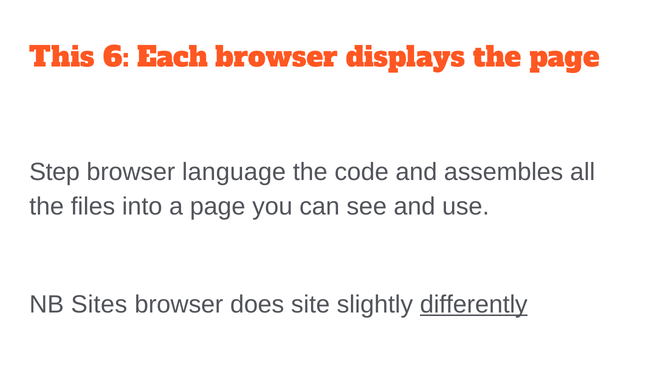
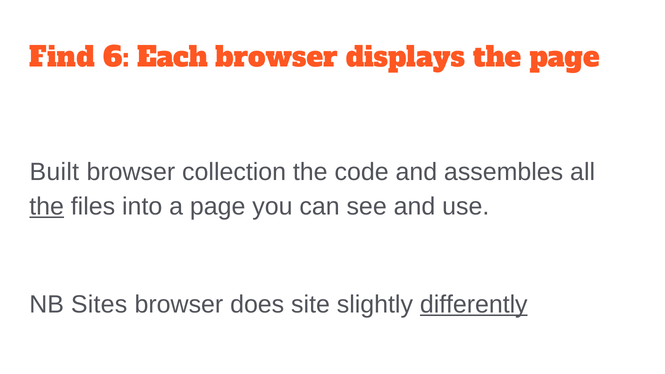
This: This -> Find (62, 58)
Step: Step -> Built (54, 172)
language: language -> collection (234, 172)
the underline: none -> present (47, 206)
